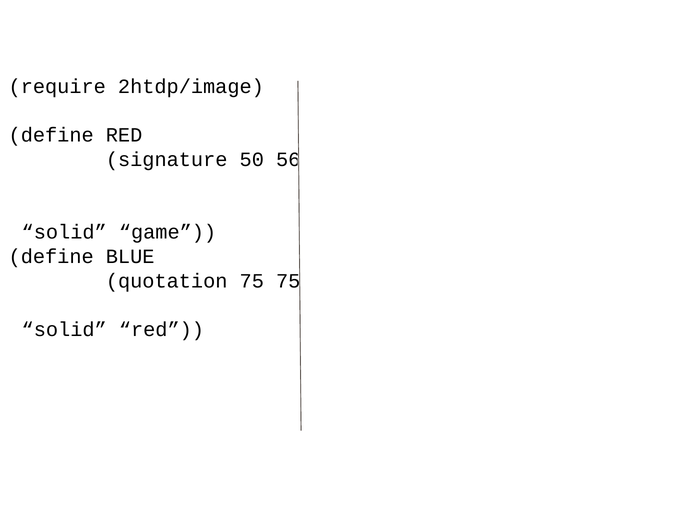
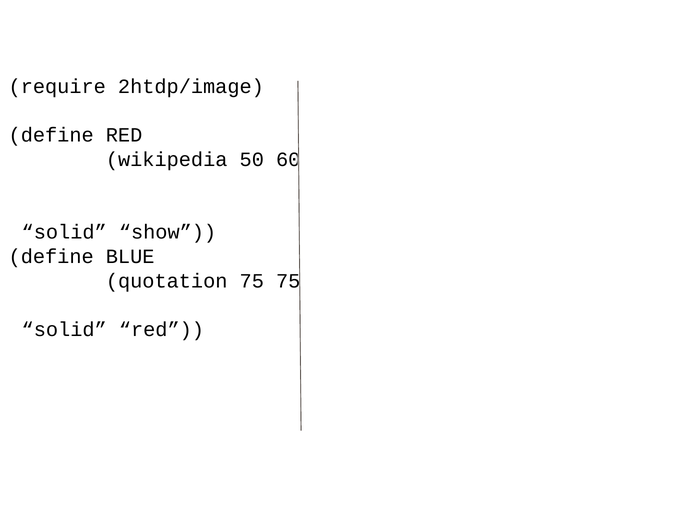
signature: signature -> wikipedia (167, 159)
56: 56 -> 60 (288, 159)
game: game -> show (168, 232)
